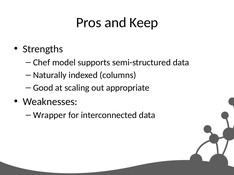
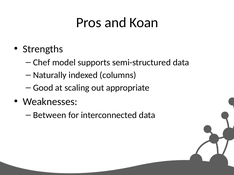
Keep: Keep -> Koan (144, 23)
Wrapper: Wrapper -> Between (50, 115)
